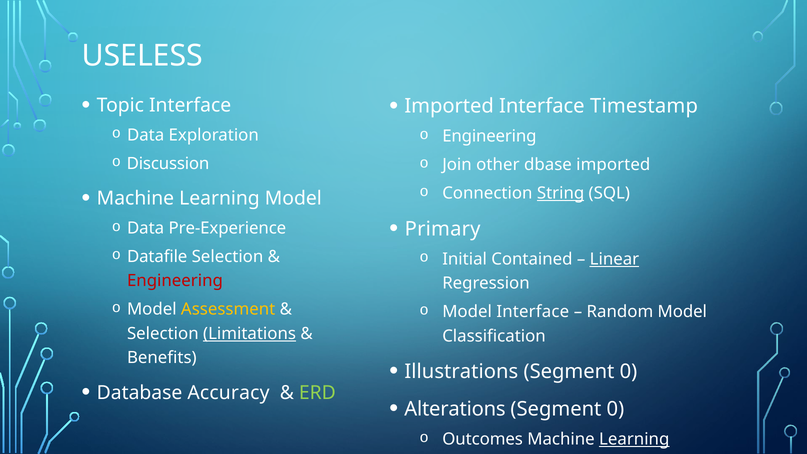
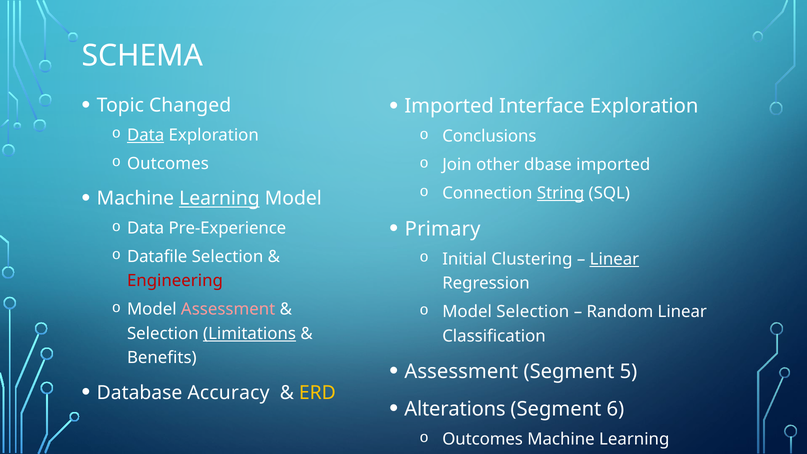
USELESS: USELESS -> SCHEMA (142, 56)
Topic Interface: Interface -> Changed (190, 105)
Interface Timestamp: Timestamp -> Exploration (644, 106)
Data underline: none -> present (146, 135)
Engineering: Engineering -> Conclusions (489, 136)
Discussion: Discussion -> Outcomes (168, 164)
Learning underline: none -> present (219, 199)
Contained: Contained -> Clustering (532, 259)
Assessment colour: yellow -> pink (228, 309)
Model Interface: Interface -> Selection (533, 312)
Random Model: Model -> Linear (682, 312)
Illustrations: Illustrations -> Assessment (461, 372)
0: 0 -> 5 (628, 372)
ERD colour: light green -> yellow (317, 393)
0: 0 -> 6 (615, 409)
Learning underline: present -> none (634, 439)
